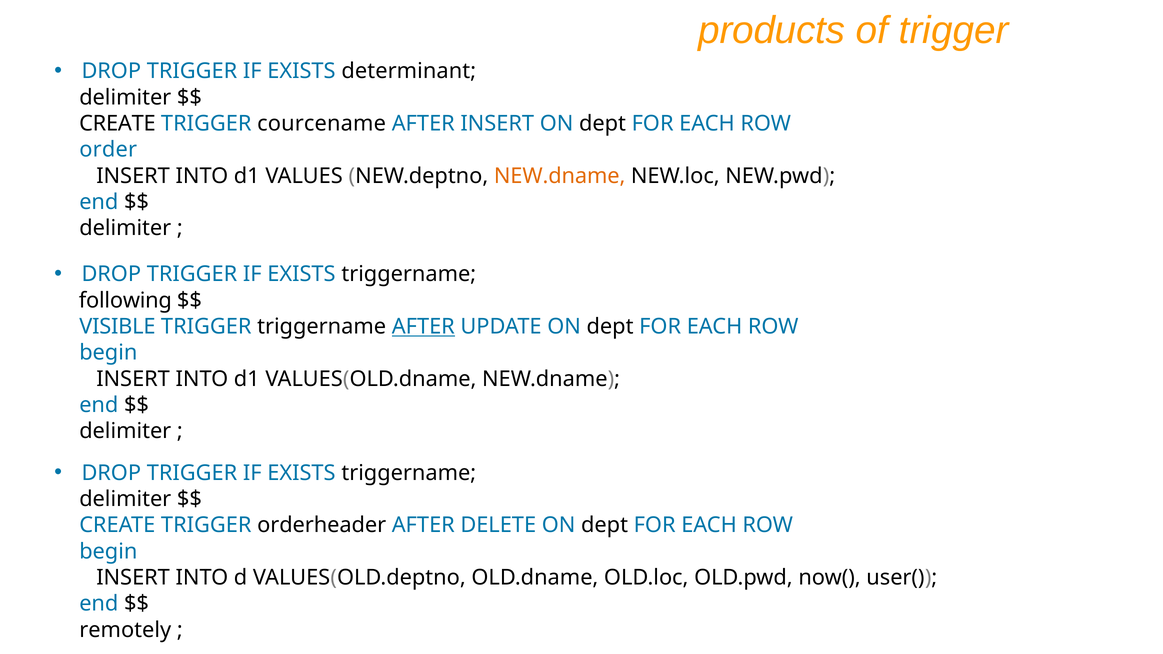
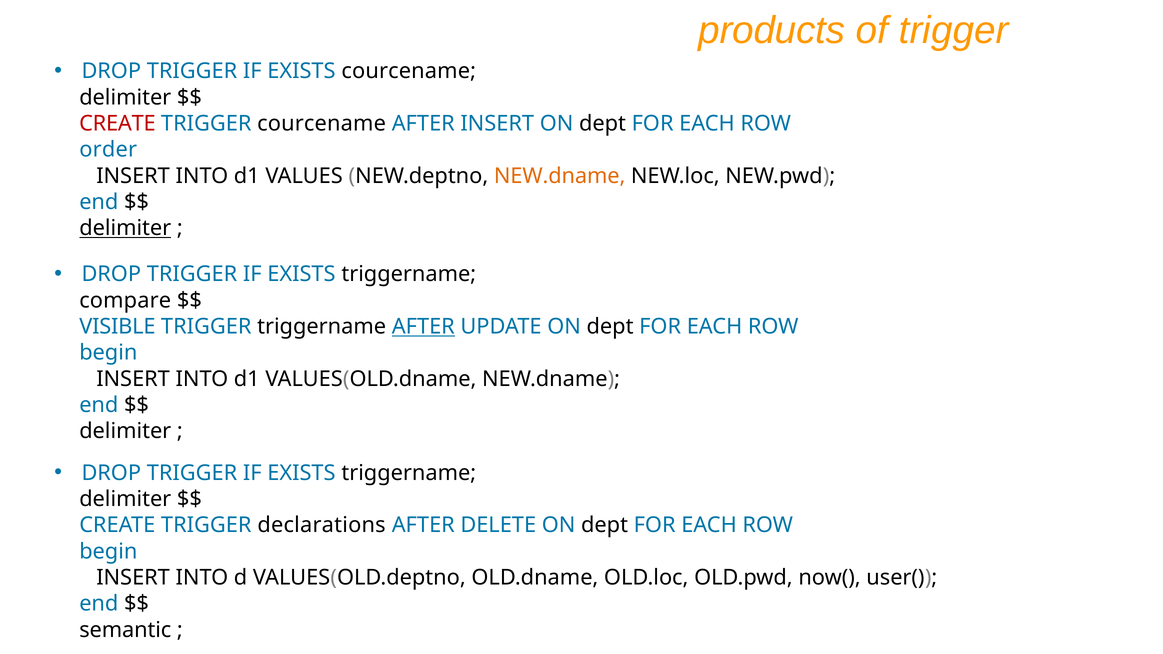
EXISTS determinant: determinant -> courcename (409, 71)
CREATE colour: black -> red (117, 124)
delimiter underline: none -> present (125, 228)
following: following -> compare (125, 300)
orderheader: orderheader -> declarations (322, 525)
remotely: remotely -> semantic (125, 630)
